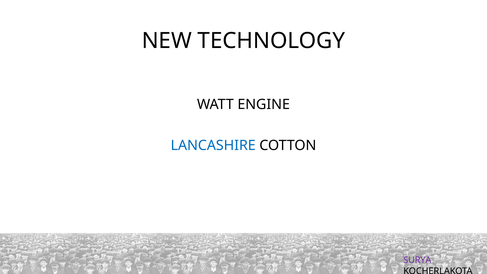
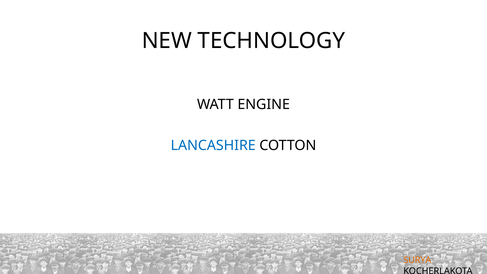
SURYA colour: purple -> orange (417, 260)
